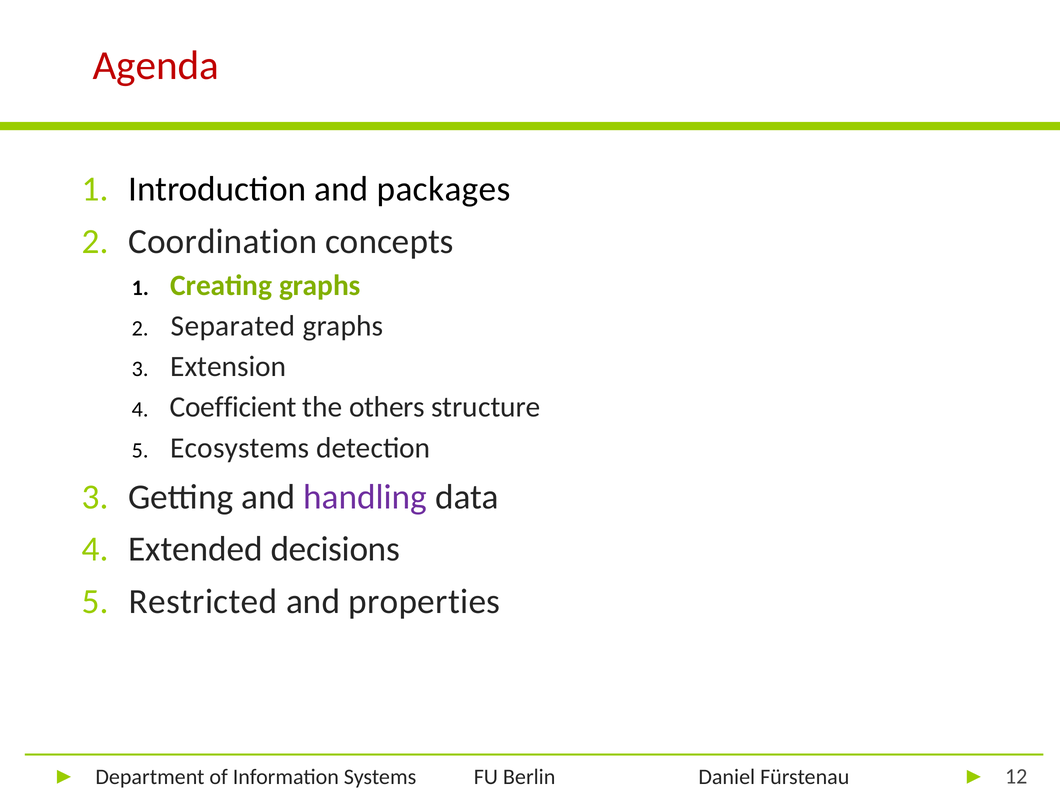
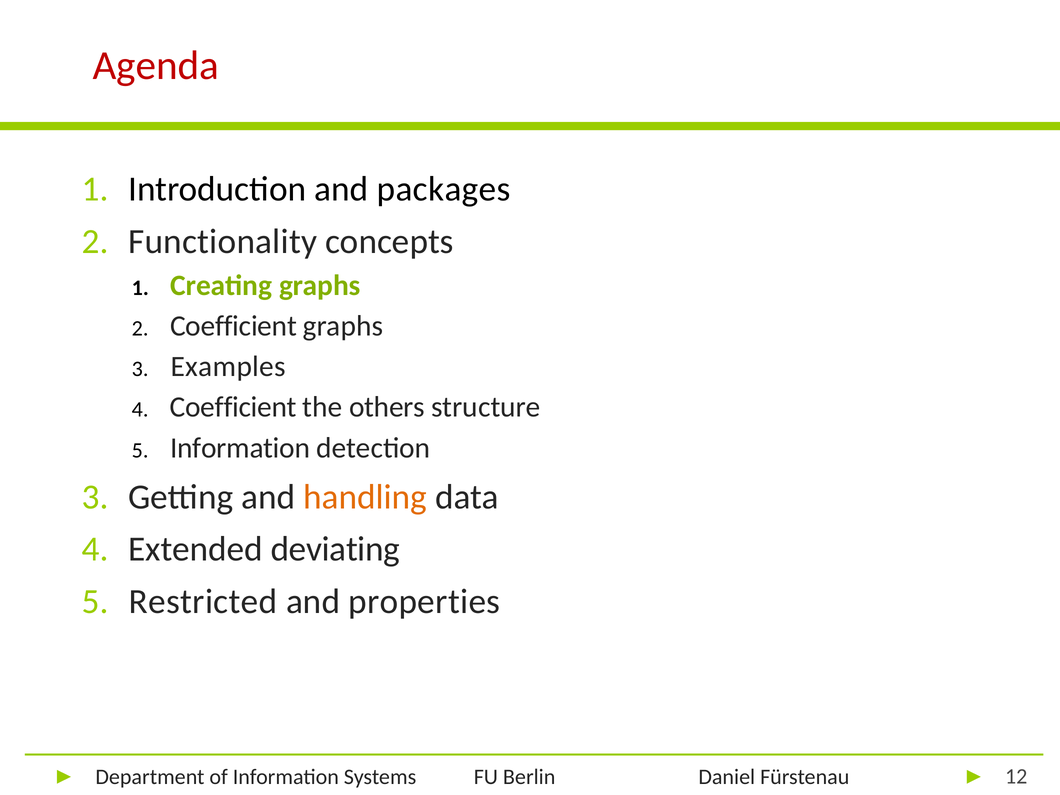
Coordination: Coordination -> Functionality (223, 241)
Separated: Separated -> Coefficient (233, 326)
Extension: Extension -> Examples (228, 367)
Ecosystems: Ecosystems -> Information (240, 448)
handling colour: purple -> orange (365, 497)
decisions: decisions -> deviating (335, 549)
